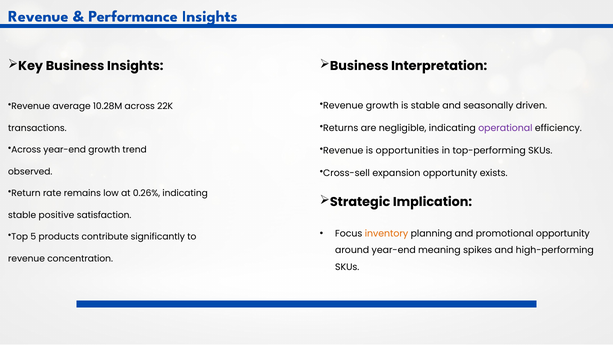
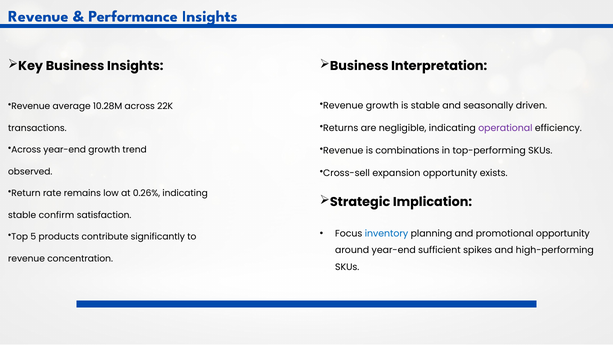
opportunities: opportunities -> combinations (407, 151)
positive: positive -> confirm (56, 215)
inventory colour: orange -> blue (387, 233)
meaning: meaning -> sufficient (439, 250)
